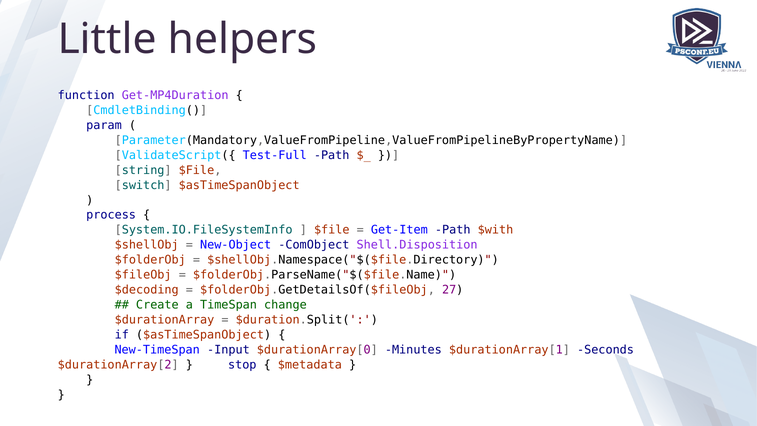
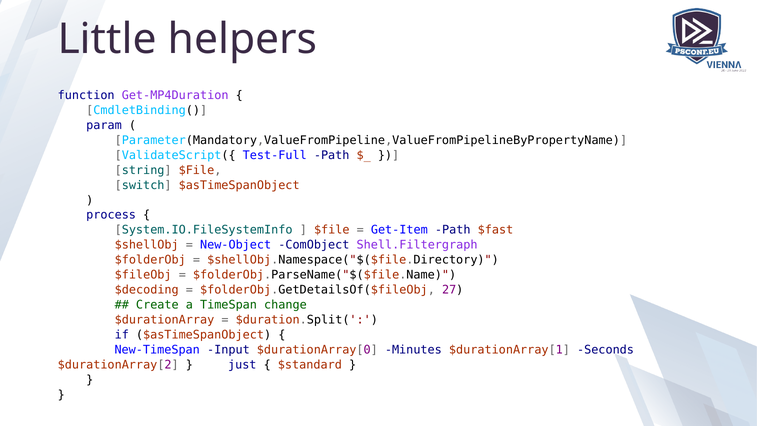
$with: $with -> $fast (495, 230)
Shell.Disposition: Shell.Disposition -> Shell.Filtergraph (417, 245)
stop: stop -> just (242, 365)
$metadata: $metadata -> $standard (310, 365)
